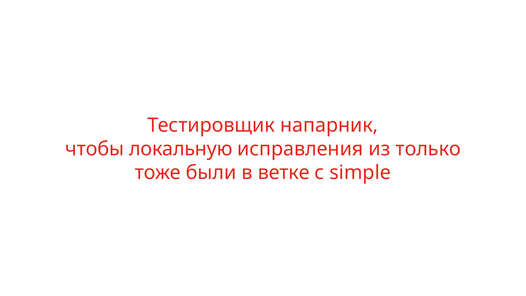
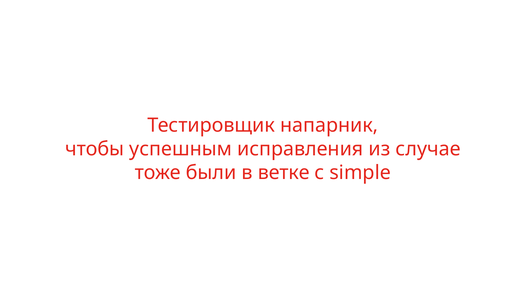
локальную: локальную -> успешным (181, 149)
только: только -> случае (428, 149)
